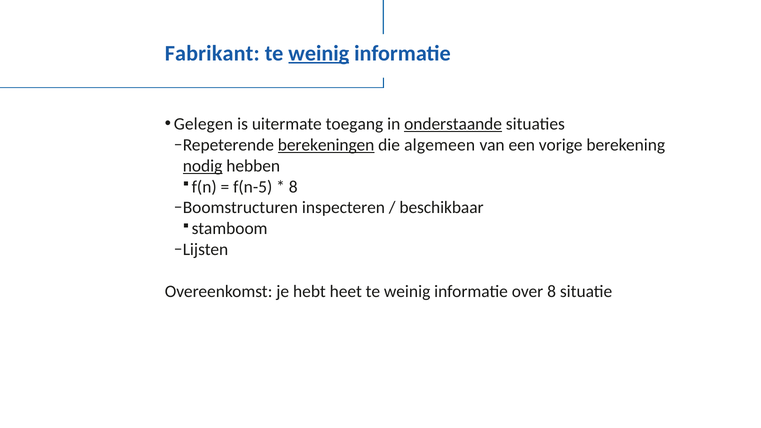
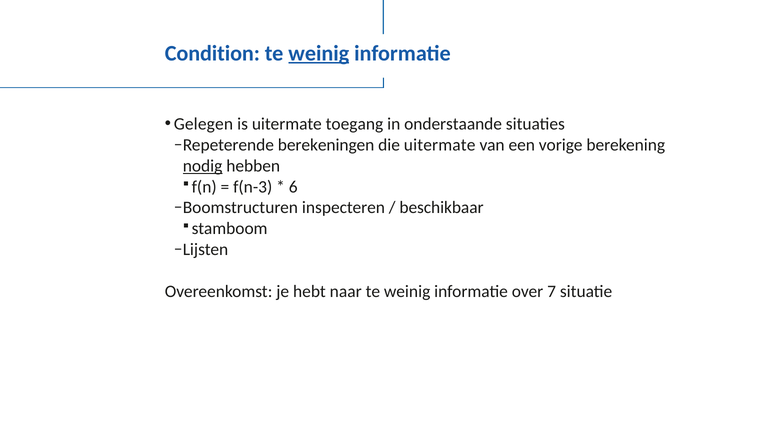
Fabrikant: Fabrikant -> Condition (212, 53)
onderstaande underline: present -> none (453, 124)
berekeningen underline: present -> none (326, 145)
die algemeen: algemeen -> uitermate (440, 145)
f(n-5: f(n-5 -> f(n-3 (253, 187)
8: 8 -> 6 (293, 187)
heet: heet -> naar (346, 291)
over 8: 8 -> 7 (552, 291)
